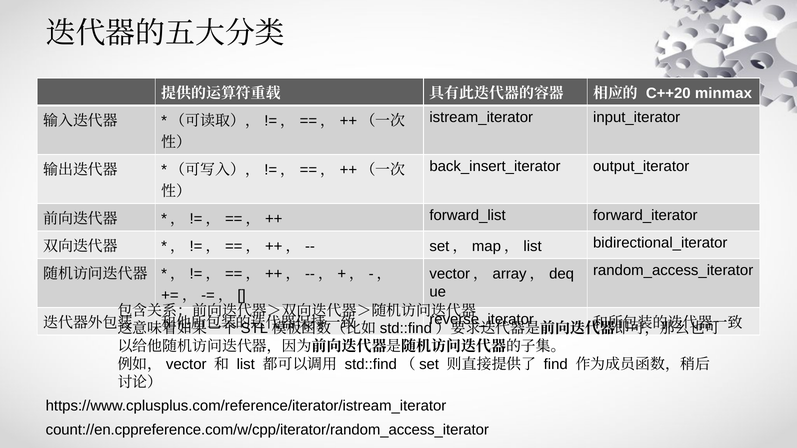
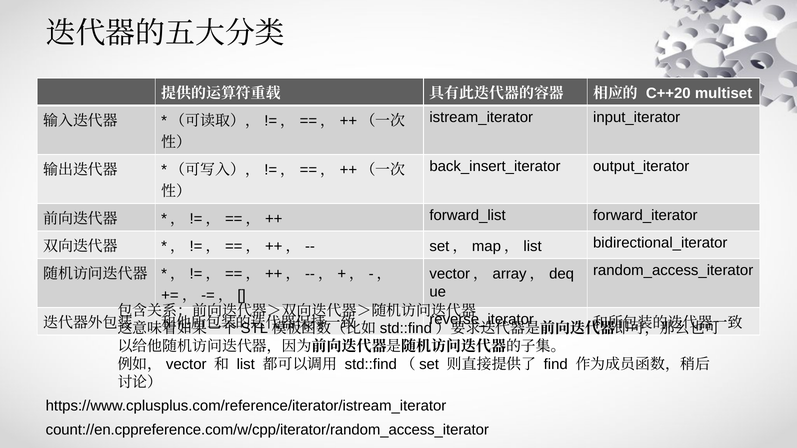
minmax: minmax -> multiset (724, 93)
